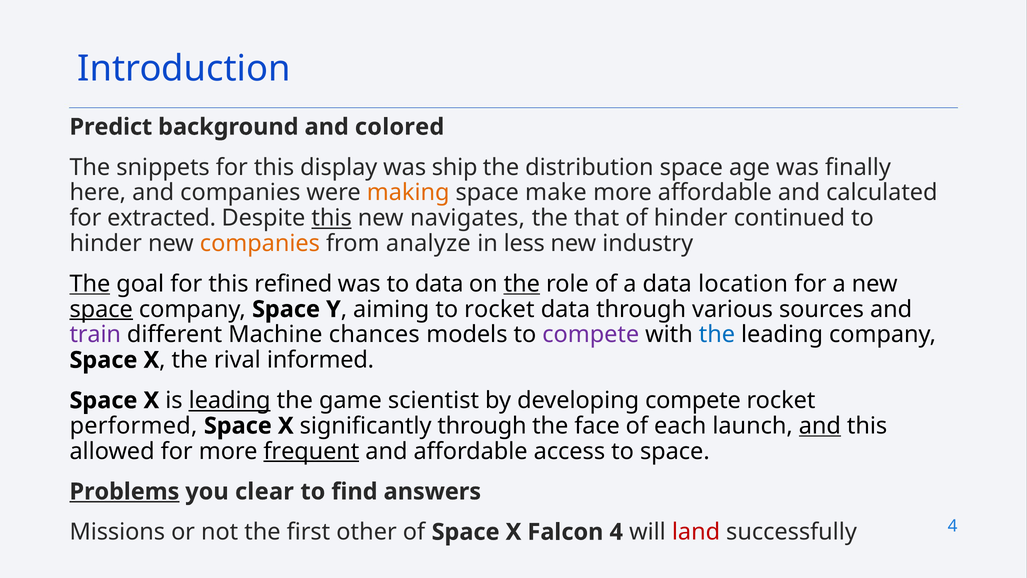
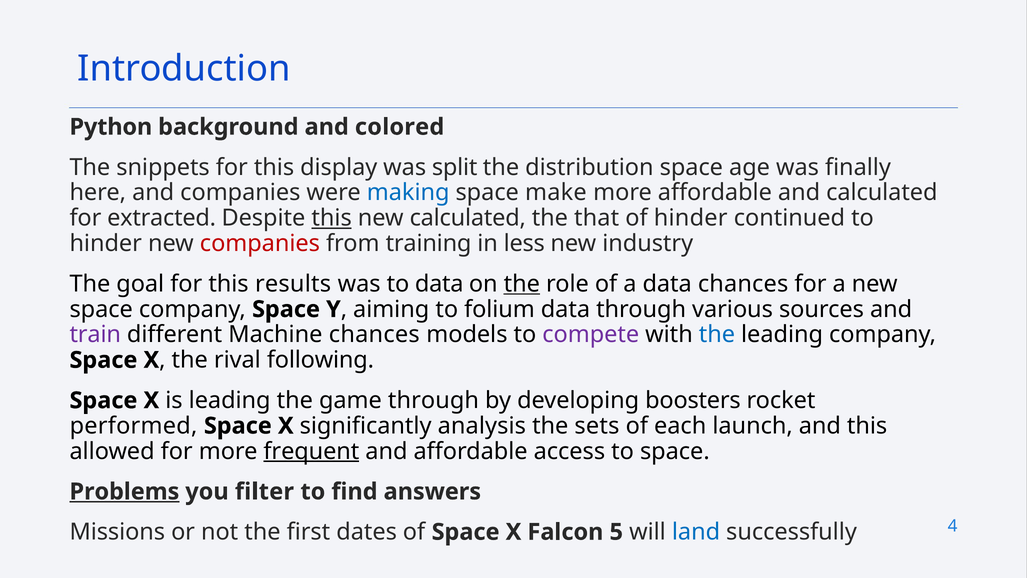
Predict: Predict -> Python (111, 127)
ship: ship -> split (455, 167)
making colour: orange -> blue (408, 193)
new navigates: navigates -> calculated (468, 218)
companies colour: orange -> red (260, 243)
analyze: analyze -> training (429, 243)
The underline: present -> none (90, 284)
refined: refined -> results (293, 284)
data location: location -> chances (743, 284)
space underline: present -> none (101, 309)
to rocket: rocket -> folium (499, 309)
informed: informed -> following (320, 360)
leading underline: present -> none (230, 400)
game scientist: scientist -> through (433, 400)
developing compete: compete -> boosters (693, 400)
significantly through: through -> analysis (482, 426)
face: face -> sets (597, 426)
and underline: present -> none (820, 426)
clear: clear -> filter (264, 491)
other: other -> dates (367, 532)
Falcon 4: 4 -> 5 (616, 532)
land colour: red -> blue (696, 532)
